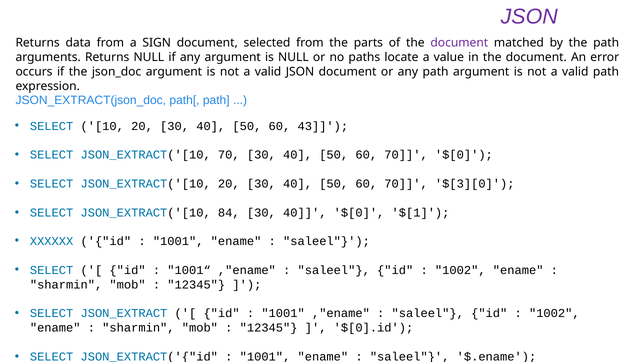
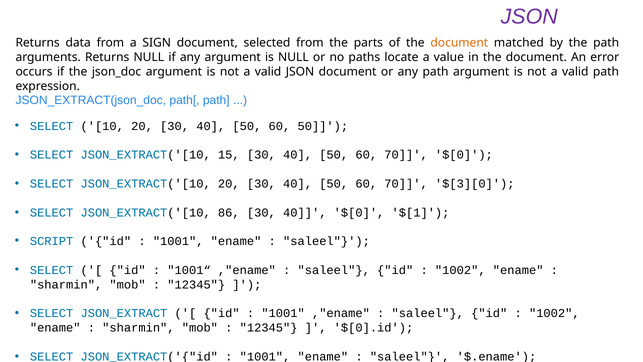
document colour: purple -> orange (459, 43)
60 43: 43 -> 50 (323, 126)
JSON_EXTRACT('[10 70: 70 -> 15 (229, 155)
84: 84 -> 86 (229, 213)
XXXXXX: XXXXXX -> SCRIPT (52, 241)
